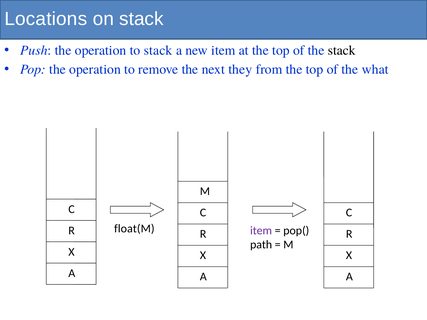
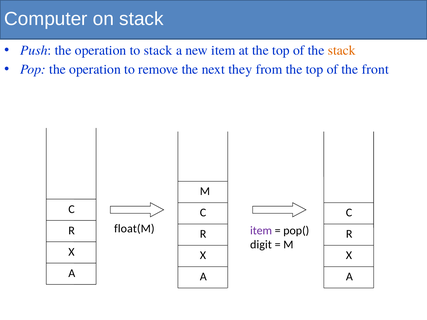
Locations: Locations -> Computer (46, 19)
stack colour: black -> orange (342, 50)
what: what -> front (375, 69)
path: path -> digit (261, 245)
